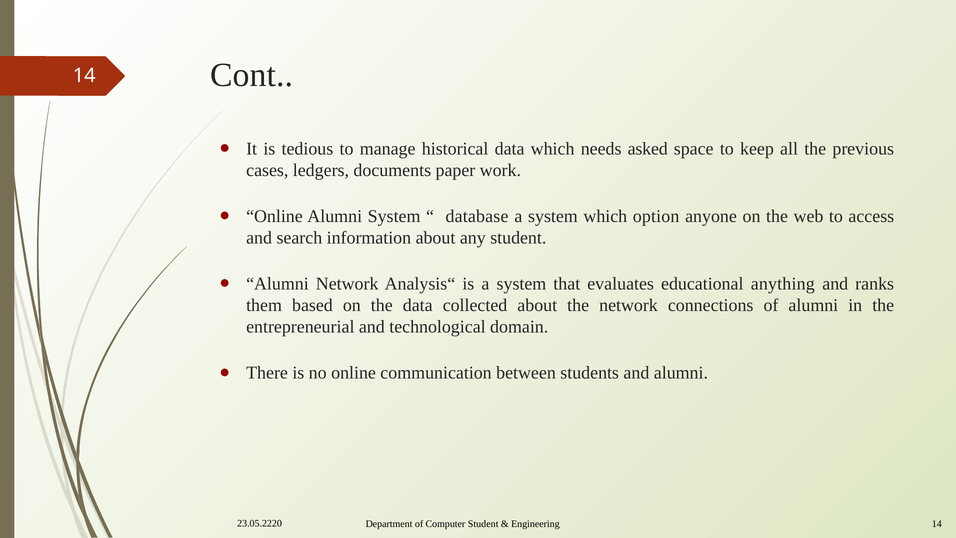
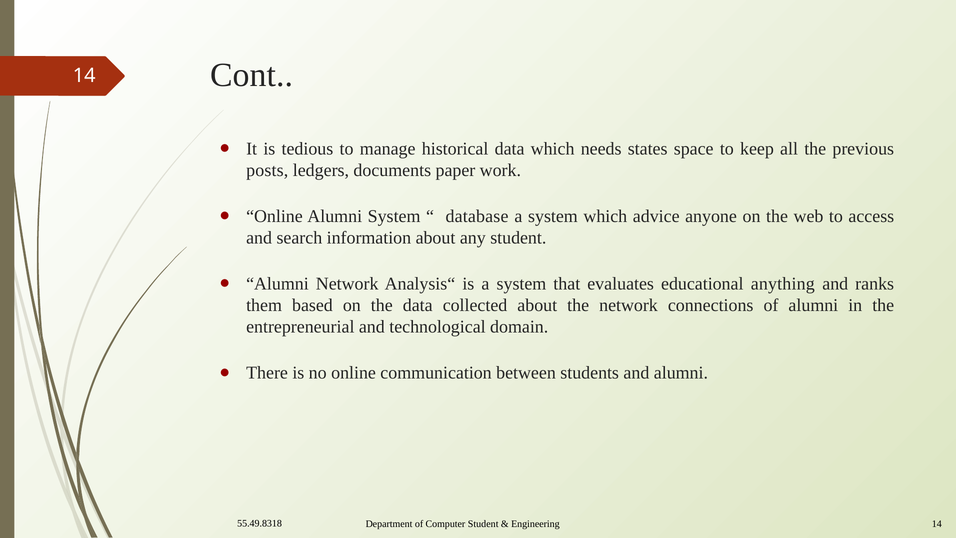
asked: asked -> states (648, 149)
cases: cases -> posts (267, 170)
option: option -> advice (656, 216)
23.05.2220: 23.05.2220 -> 55.49.8318 (260, 523)
